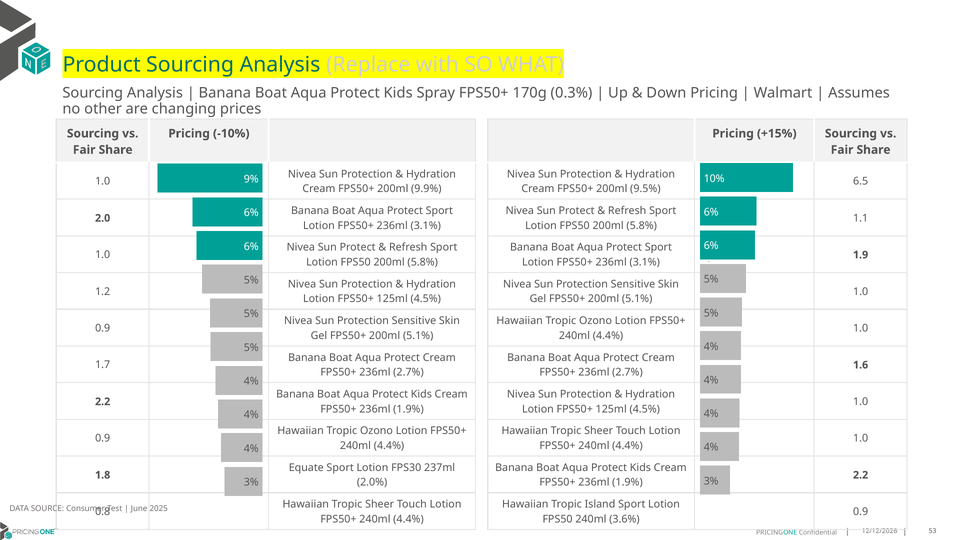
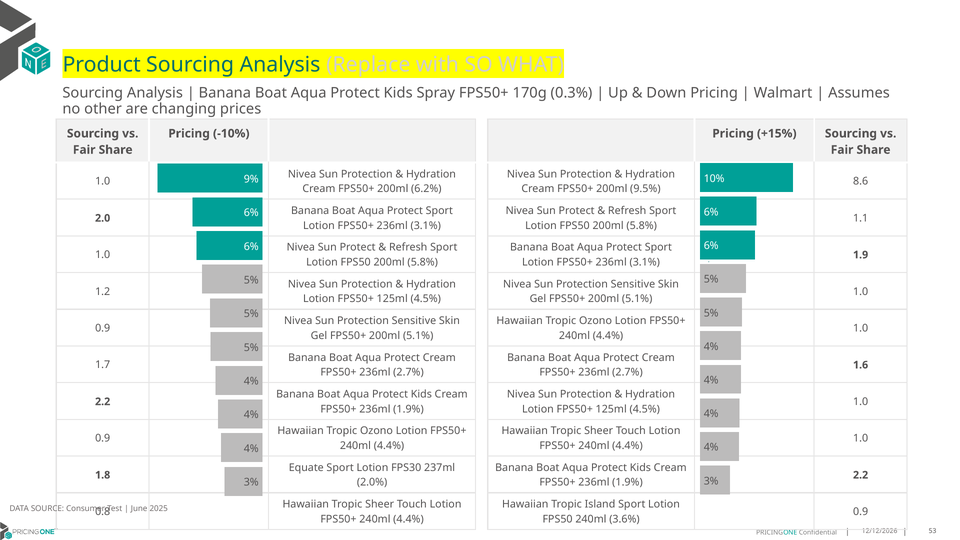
6.5: 6.5 -> 8.6 (861, 181)
9.9%: 9.9% -> 6.2% (426, 189)
